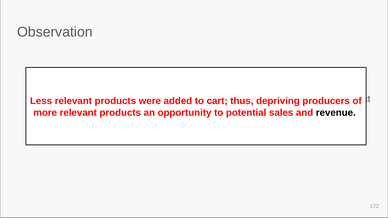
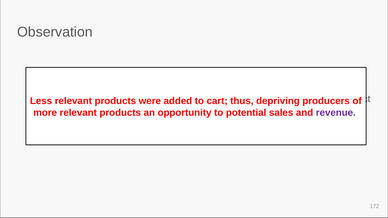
revenue colour: black -> purple (336, 113)
